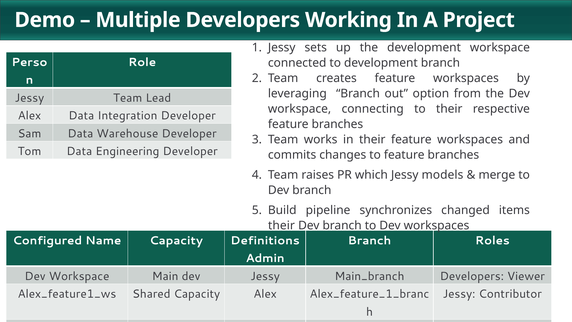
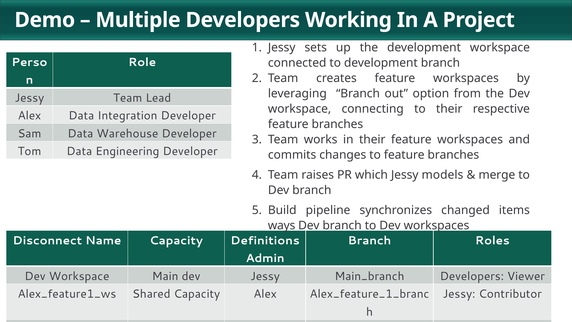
their: their -> ways (282, 225)
Configured: Configured -> Disconnect (47, 240)
